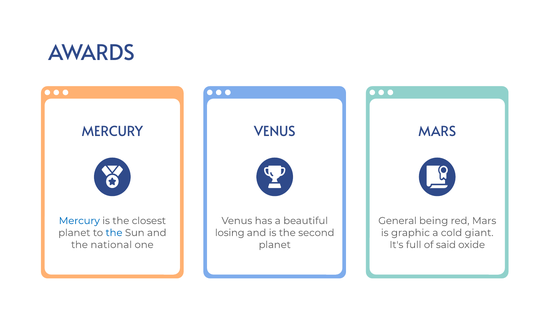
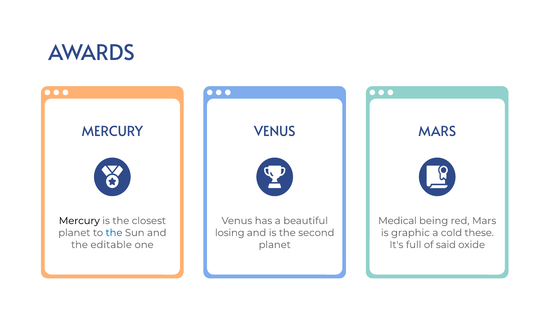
Mercury colour: blue -> black (79, 220)
General: General -> Medical (398, 220)
giant: giant -> these (479, 232)
national: national -> editable (111, 244)
